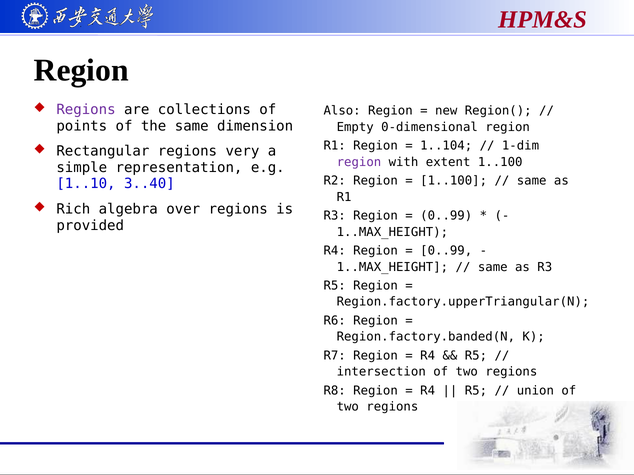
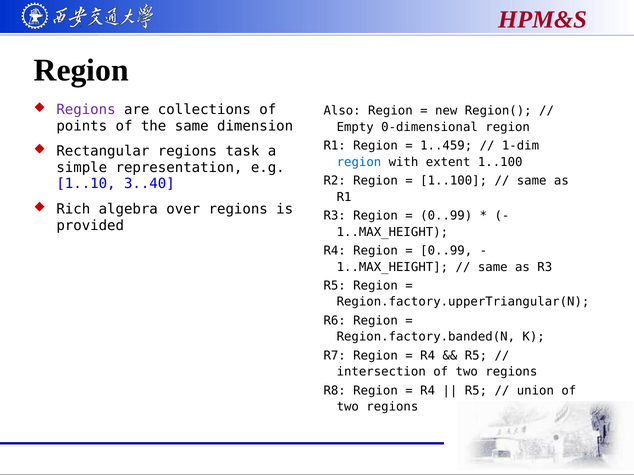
1..104: 1..104 -> 1..459 (446, 146)
very: very -> task (242, 151)
region colour: purple -> blue (359, 162)
